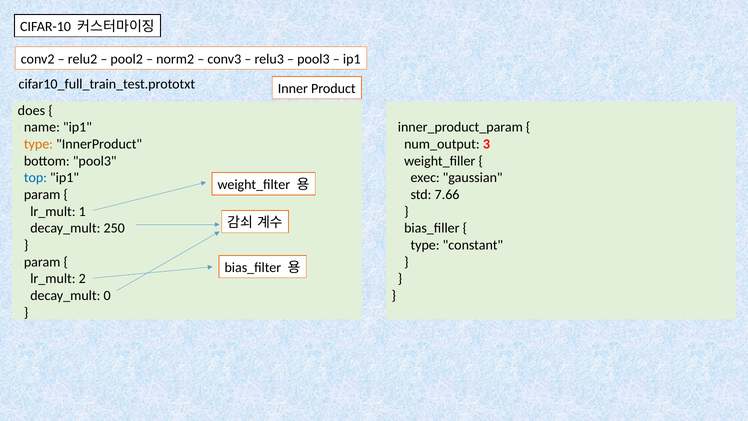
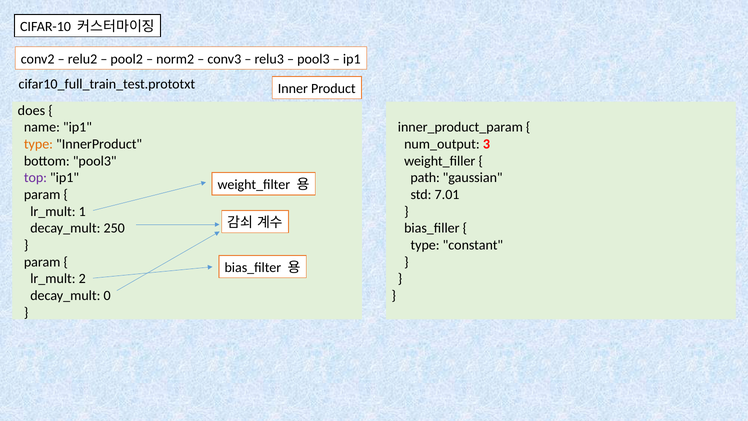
top colour: blue -> purple (35, 178)
exec: exec -> path (425, 178)
7.66: 7.66 -> 7.01 (447, 195)
